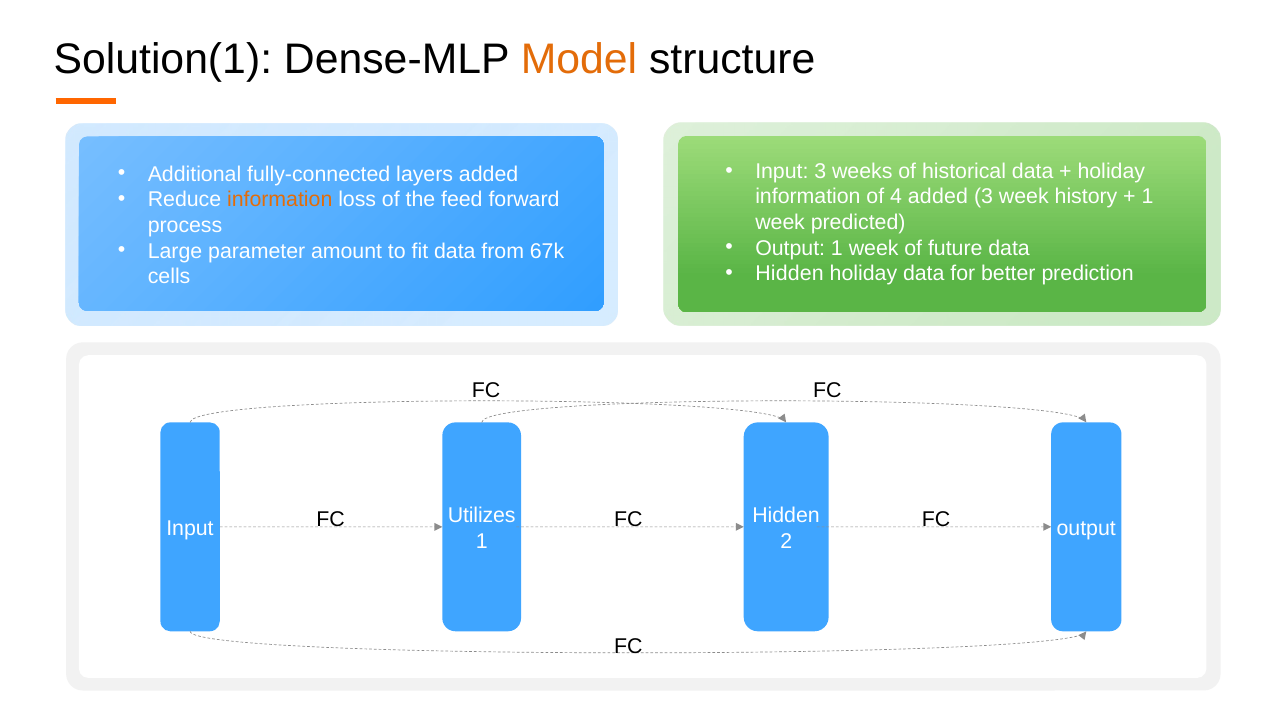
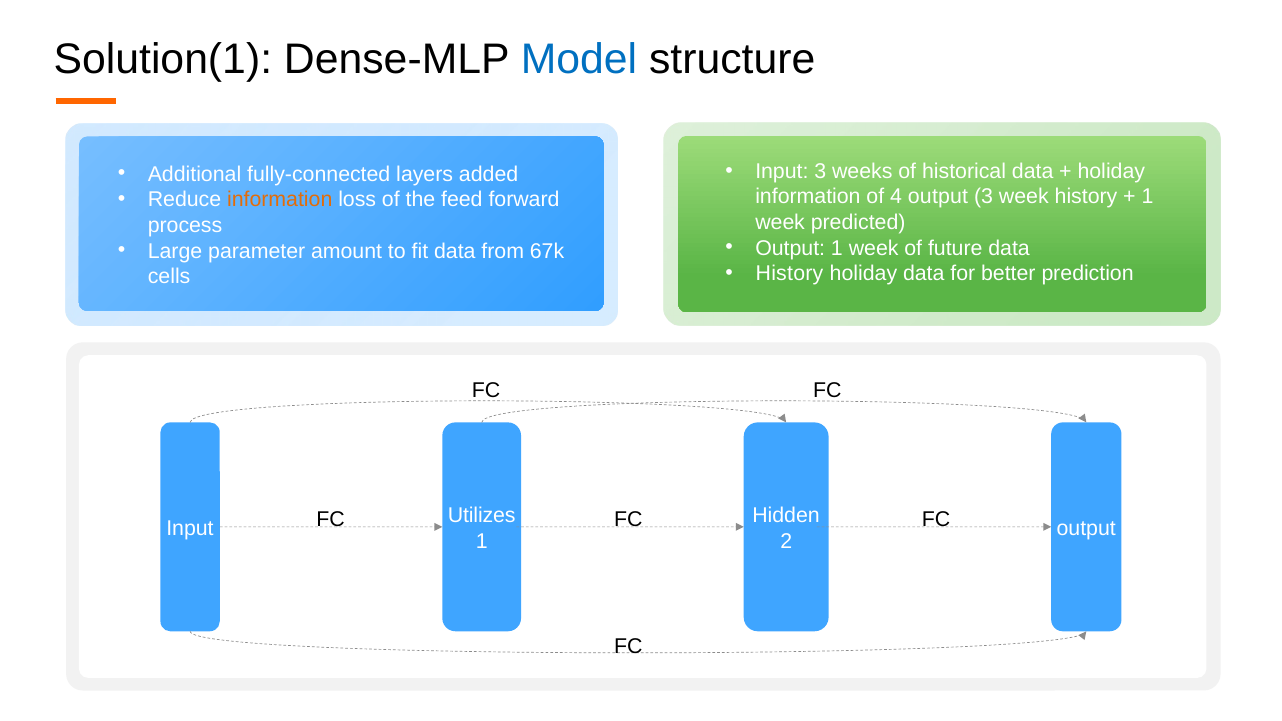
Model colour: orange -> blue (579, 59)
4 added: added -> output (938, 197)
Hidden: Hidden -> History (790, 274)
